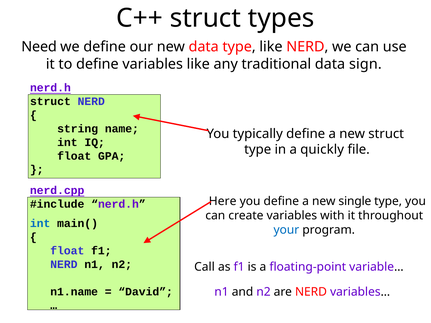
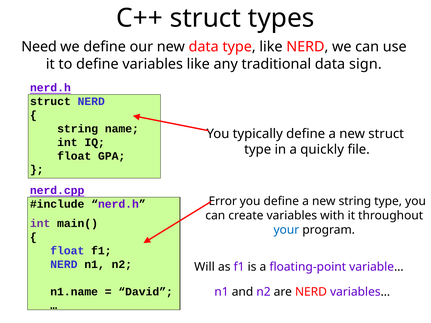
Here: Here -> Error (223, 201)
new single: single -> string (355, 201)
int colour: blue -> purple (40, 224)
Call: Call -> Will (204, 267)
